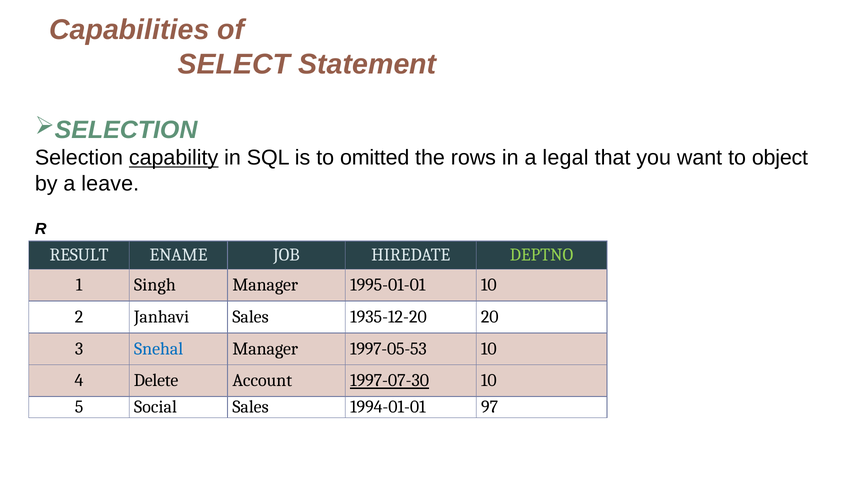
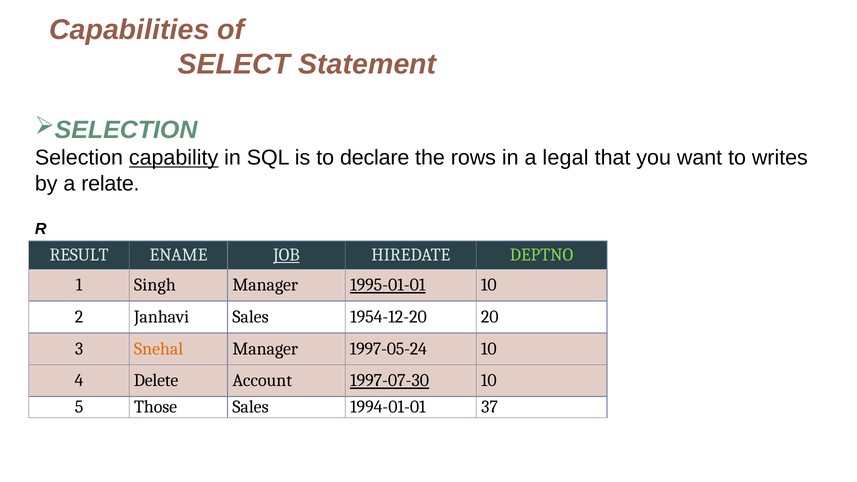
omitted: omitted -> declare (375, 158)
object: object -> writes (780, 158)
leave: leave -> relate (110, 184)
JOB underline: none -> present (286, 255)
1995-01-01 underline: none -> present (388, 285)
1935-12-20: 1935-12-20 -> 1954-12-20 (388, 317)
Snehal colour: blue -> orange (159, 349)
1997-05-53: 1997-05-53 -> 1997-05-24 (388, 349)
Social: Social -> Those (156, 407)
97: 97 -> 37 (490, 407)
